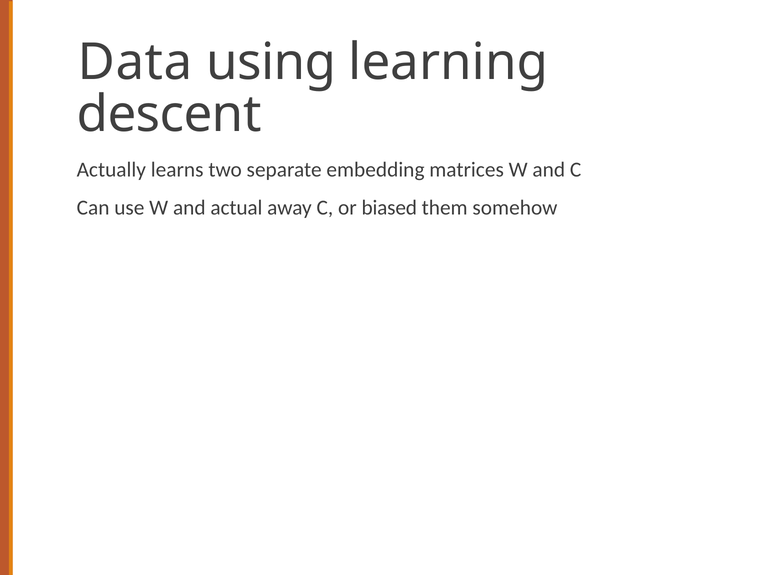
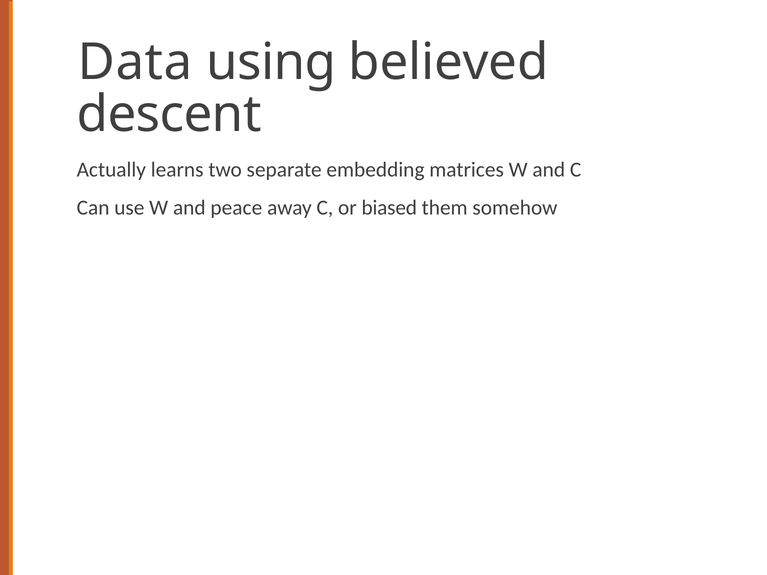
learning: learning -> believed (448, 62)
actual: actual -> peace (236, 208)
